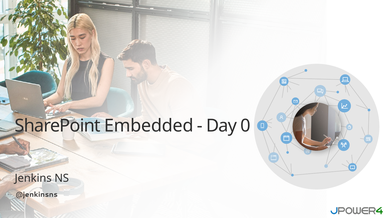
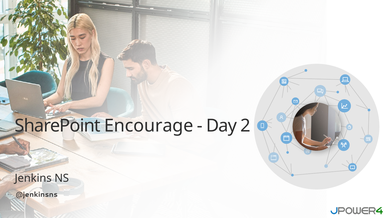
Embedded: Embedded -> Encourage (149, 126)
0: 0 -> 2 (245, 126)
